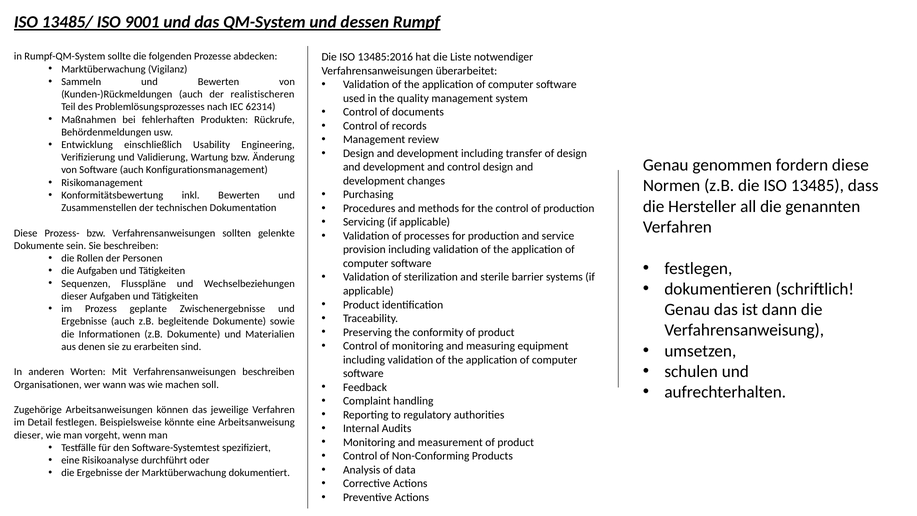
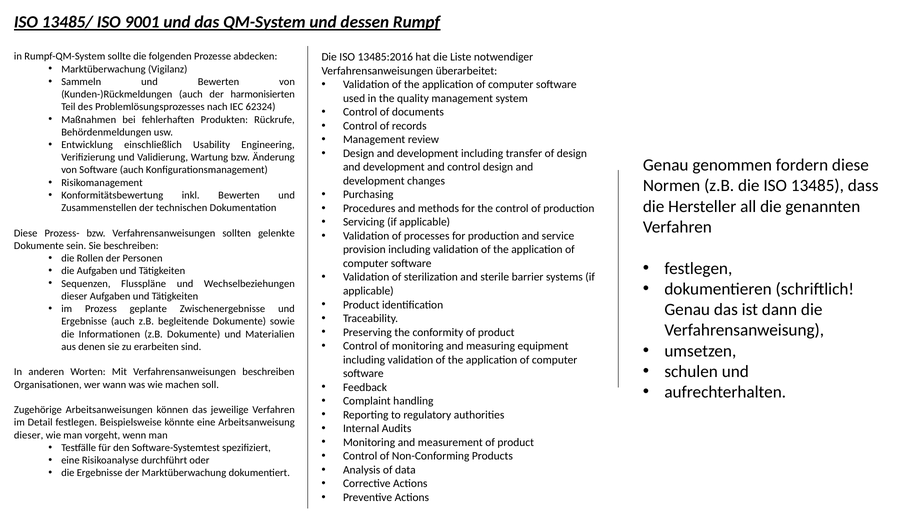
realistischeren: realistischeren -> harmonisierten (263, 94)
62314: 62314 -> 62324 (261, 107)
